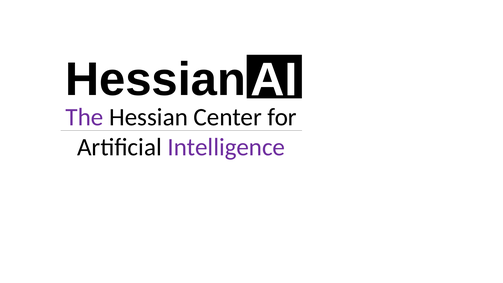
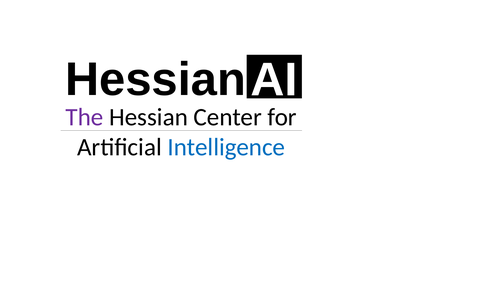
Intelligence colour: purple -> blue (226, 147)
